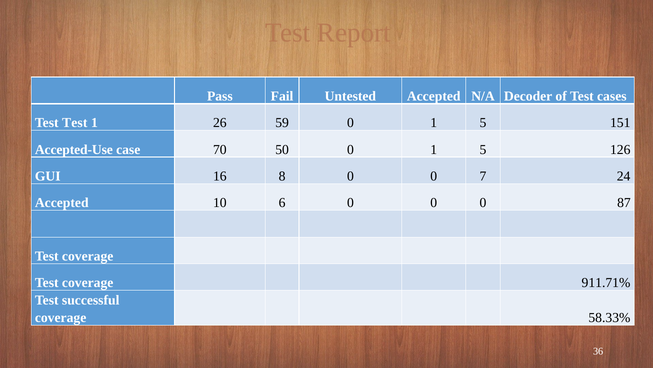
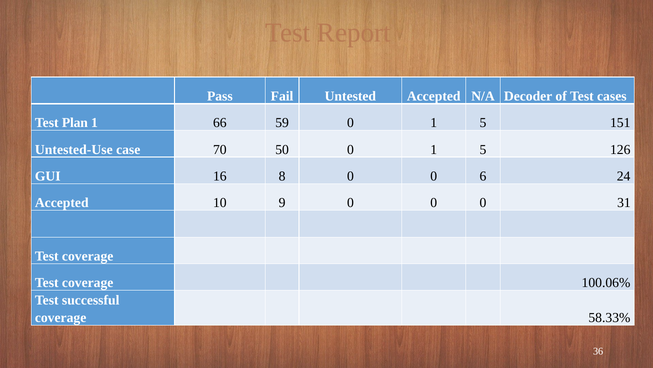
Test Test: Test -> Plan (75, 123)
26: 26 -> 66 (220, 123)
Accepted-Use: Accepted-Use -> Untested-Use (74, 149)
7: 7 -> 6 (483, 176)
6: 6 -> 9 (282, 203)
87: 87 -> 31 (624, 203)
911.71%: 911.71% -> 100.06% (606, 282)
